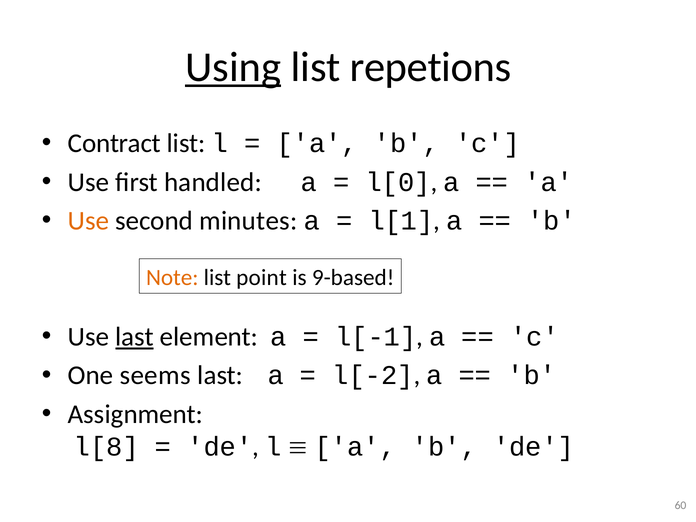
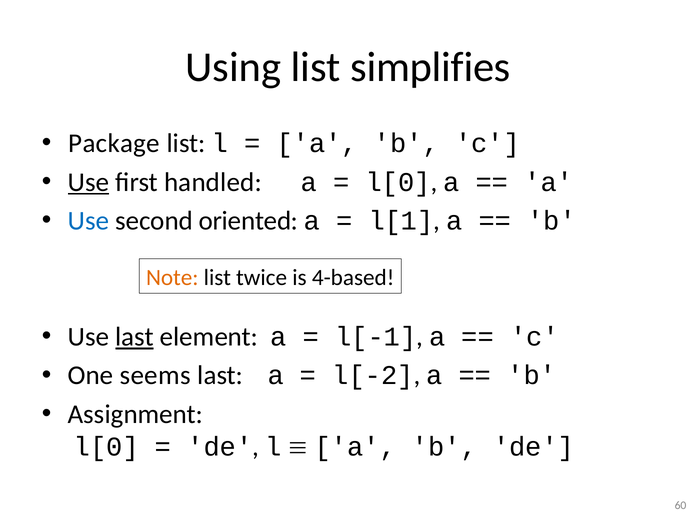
Using underline: present -> none (233, 67)
repetions: repetions -> simplifies (430, 67)
Contract: Contract -> Package (114, 143)
Use underline: none -> present (89, 182)
Use colour: orange -> blue (89, 221)
minutes: minutes -> oriented (249, 221)
point: point -> twice (262, 278)
9-based: 9-based -> 4-based (353, 278)
l[8: l[8 -> l[0 (106, 447)
